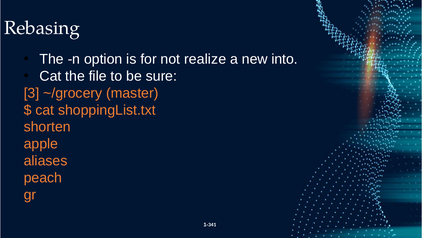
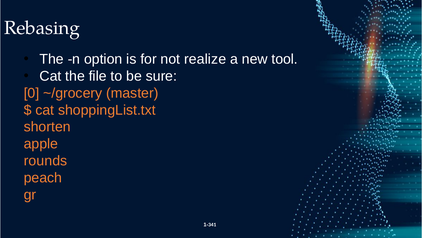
into: into -> tool (285, 59)
3: 3 -> 0 (32, 93)
aliases: aliases -> rounds (46, 160)
